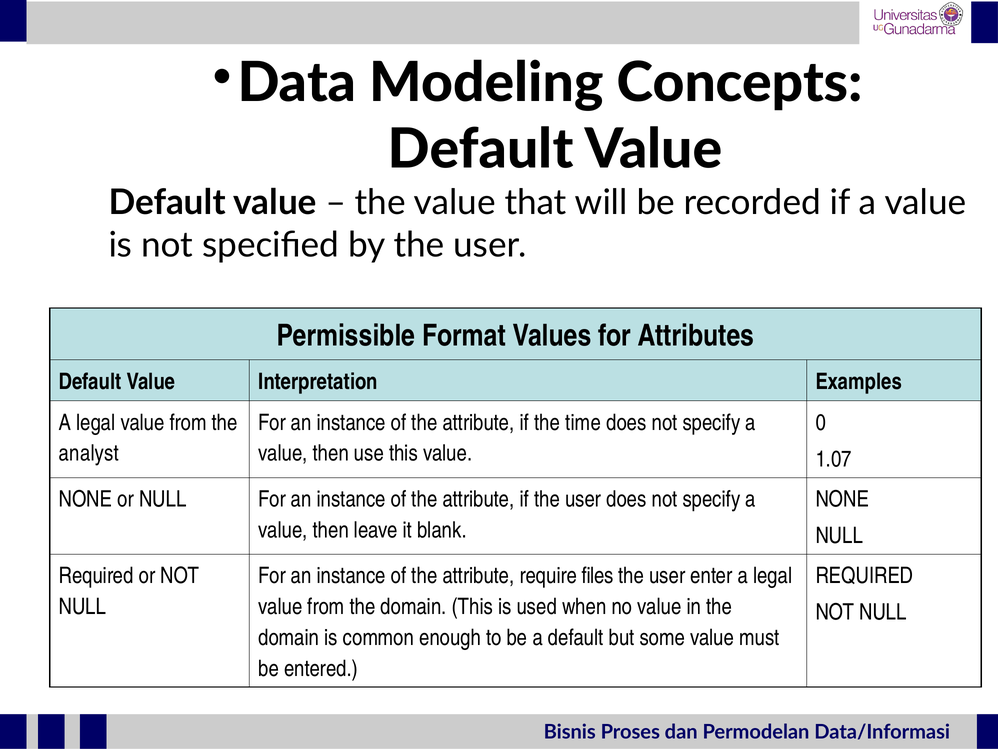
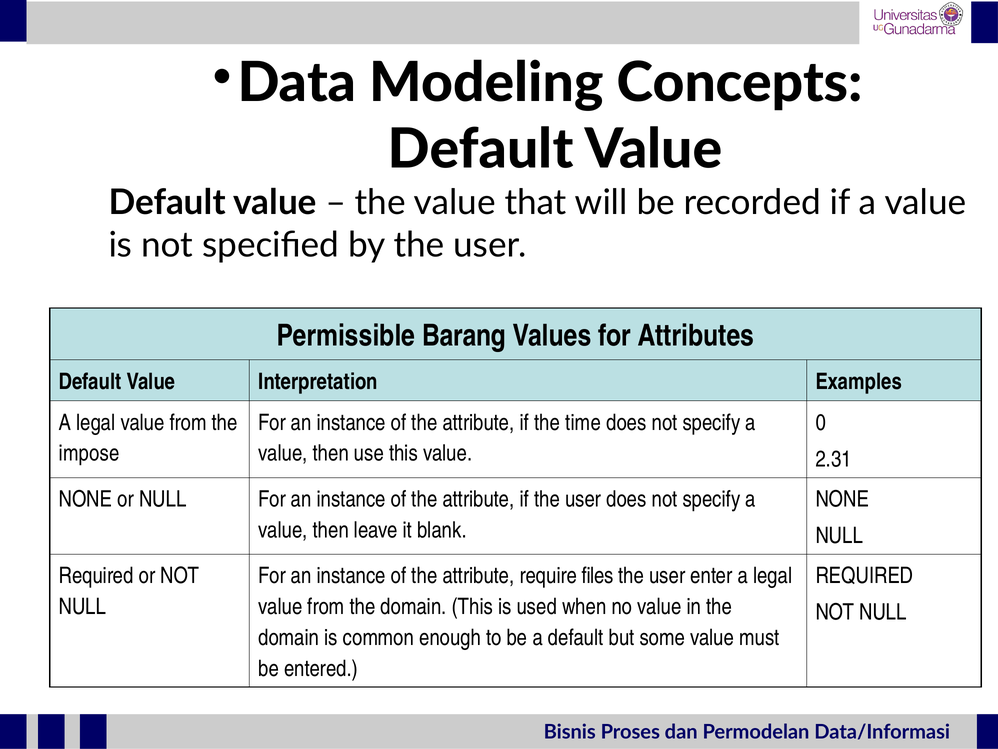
Format: Format -> Barang (464, 336)
analyst: analyst -> impose (89, 454)
1.07: 1.07 -> 2.31 (834, 459)
